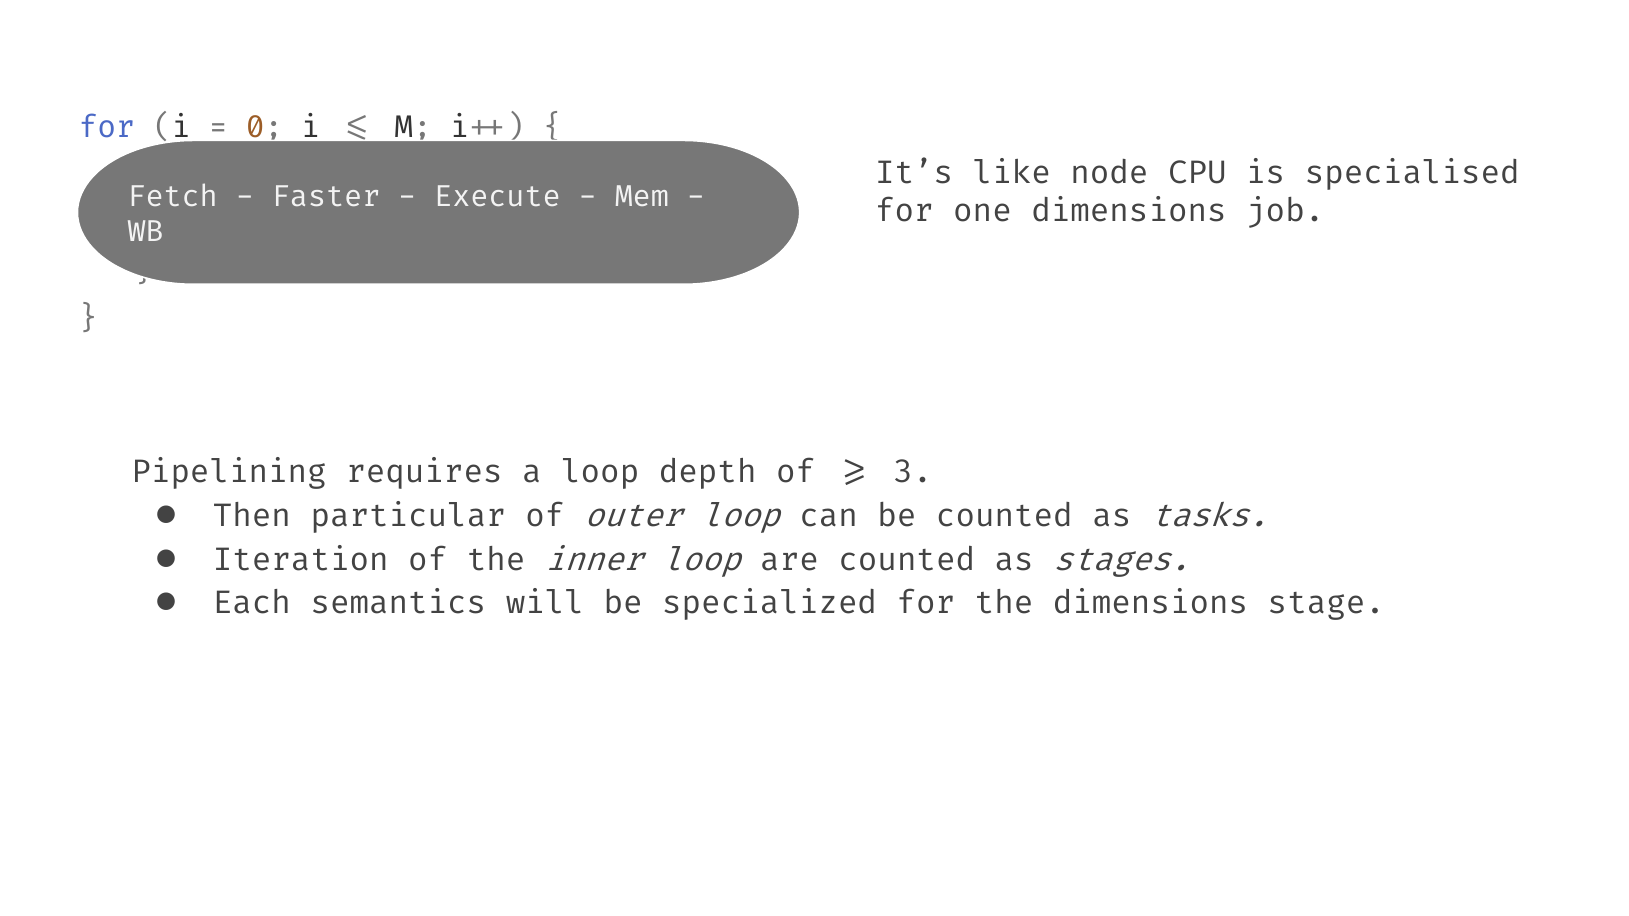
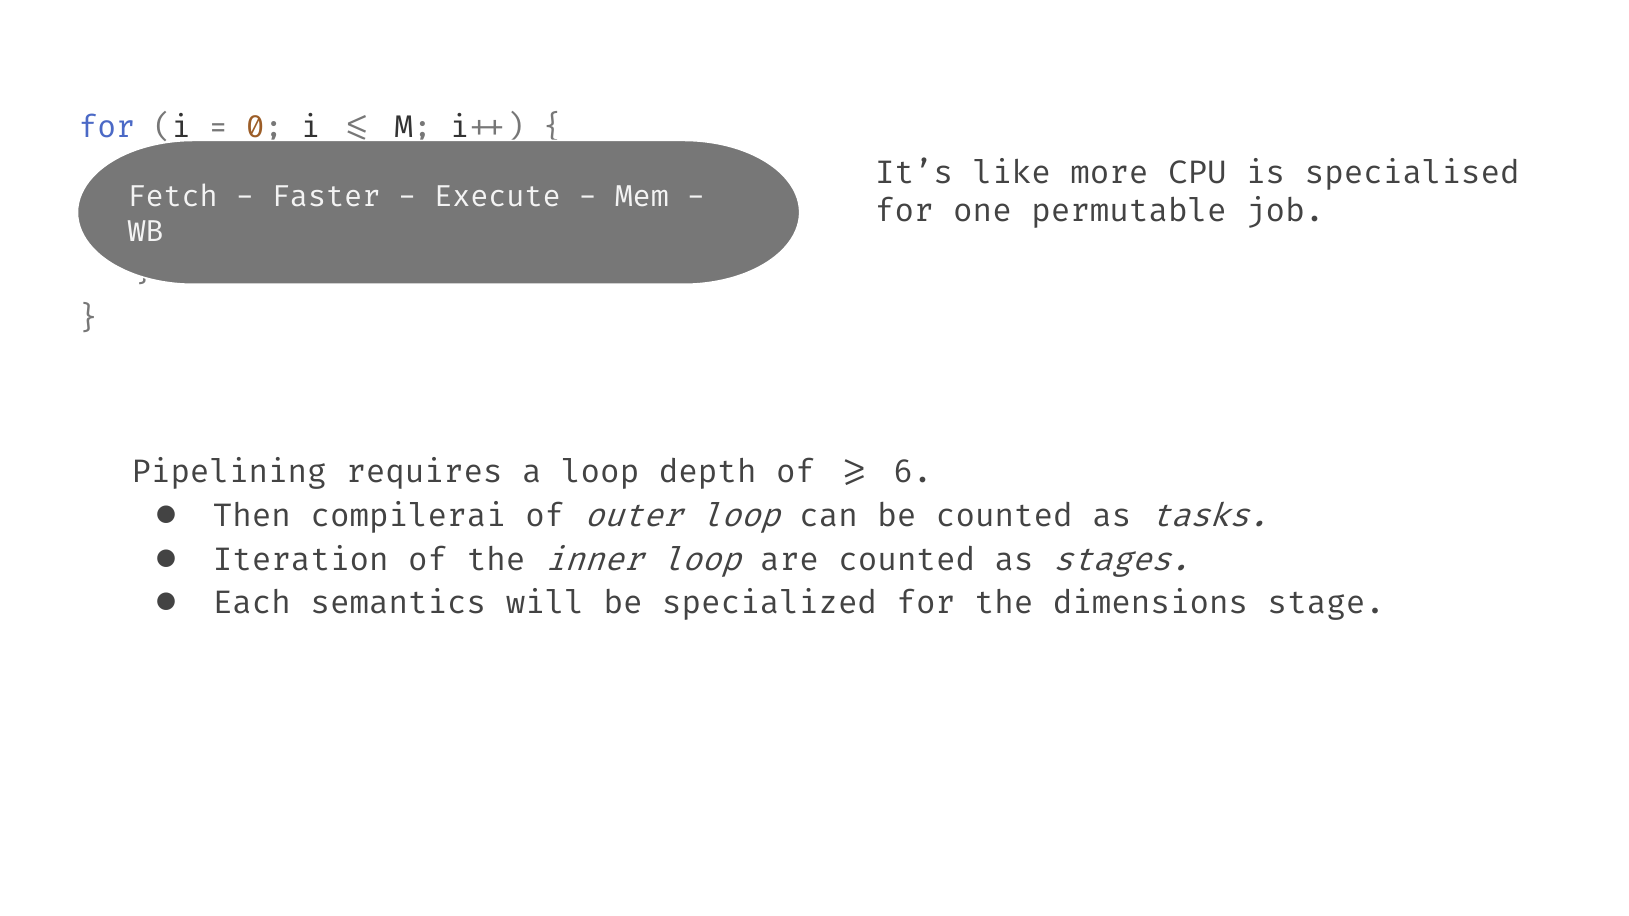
node: node -> more (1109, 173)
one dimensions: dimensions -> permutable (1129, 211)
3: 3 -> 6 (913, 472)
particular: particular -> compilerai (408, 516)
